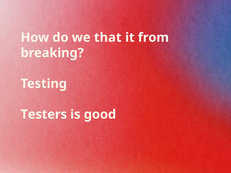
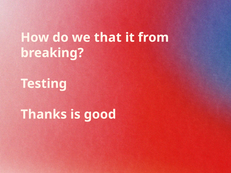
Testers: Testers -> Thanks (44, 115)
